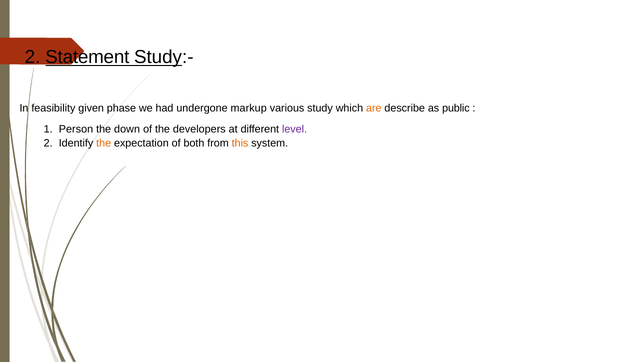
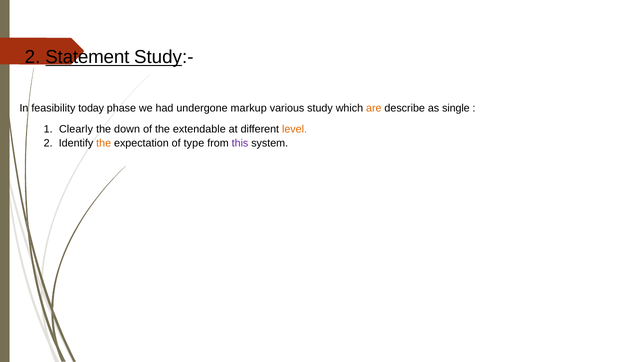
given: given -> today (91, 108)
public: public -> single (456, 108)
Person: Person -> Clearly (76, 129)
developers: developers -> extendable (199, 129)
level colour: purple -> orange (295, 129)
both: both -> type (194, 143)
this colour: orange -> purple (240, 143)
